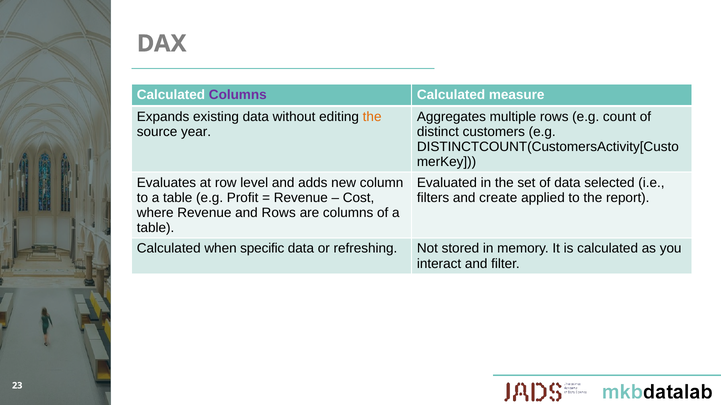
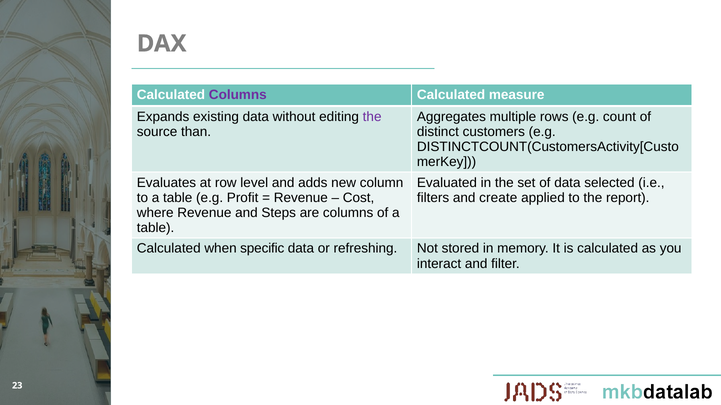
the colour: orange -> purple (372, 117)
year: year -> than (196, 132)
and Rows: Rows -> Steps (279, 213)
